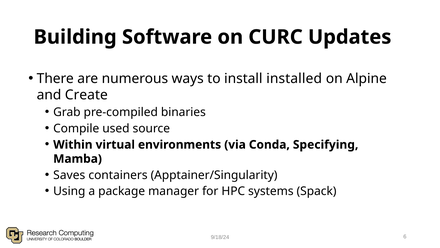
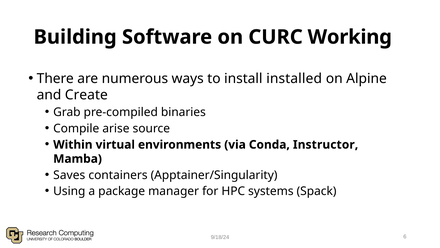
Updates: Updates -> Working (350, 37)
used: used -> arise (116, 128)
Specifying: Specifying -> Instructor (326, 144)
